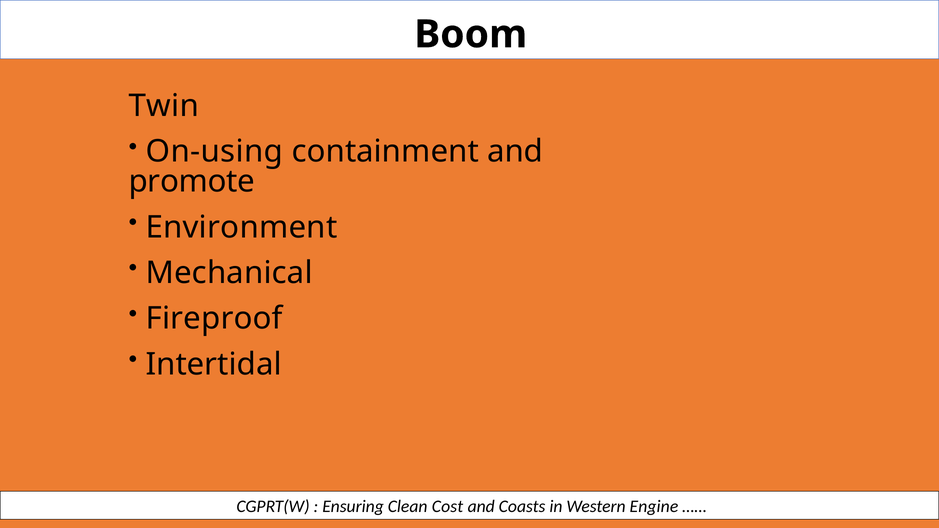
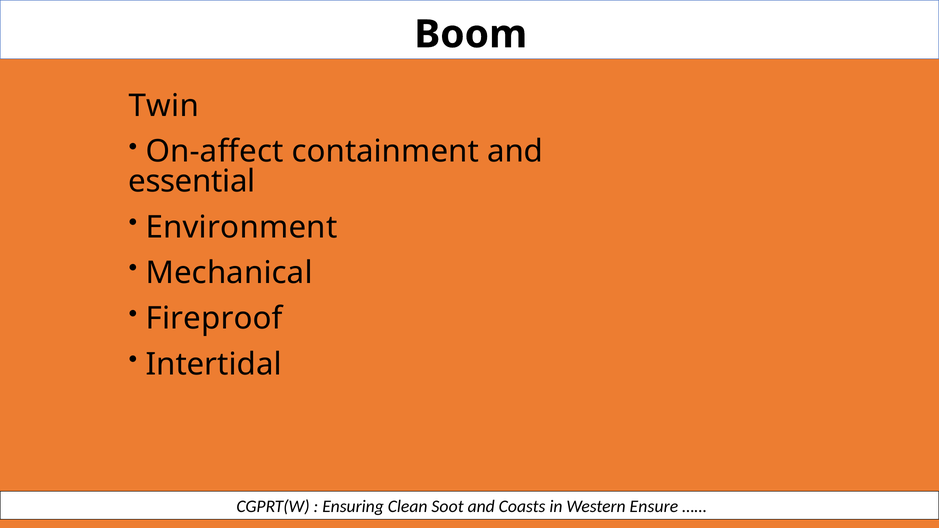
On-using: On-using -> On-affect (215, 152)
promote: promote -> essential (192, 182)
Cost: Cost -> Soot (448, 507)
Engine: Engine -> Ensure (654, 507)
